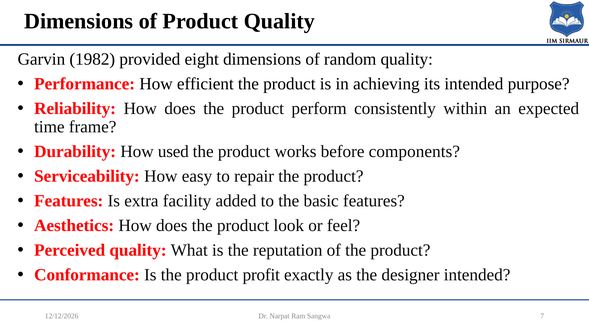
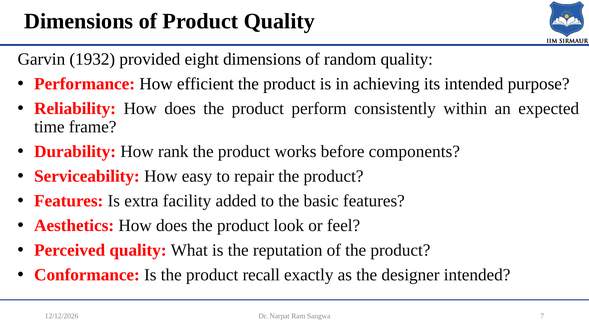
1982: 1982 -> 1932 (92, 59)
used: used -> rank (173, 152)
profit: profit -> recall (261, 275)
